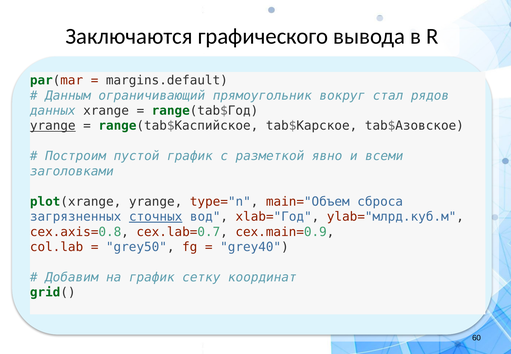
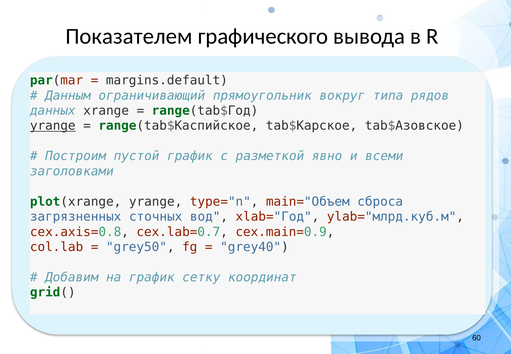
Заключаются: Заключаются -> Показателем (129, 36)
стал: стал -> типа (388, 96)
сточных underline: present -> none (156, 217)
